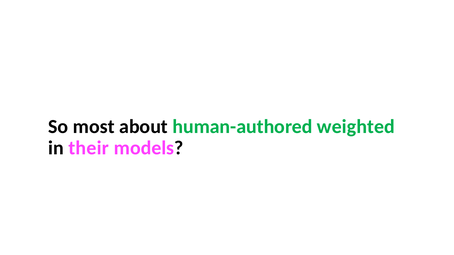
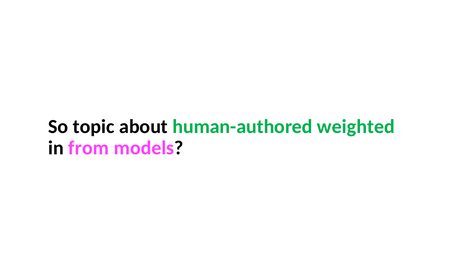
most: most -> topic (94, 127)
their: their -> from (89, 148)
